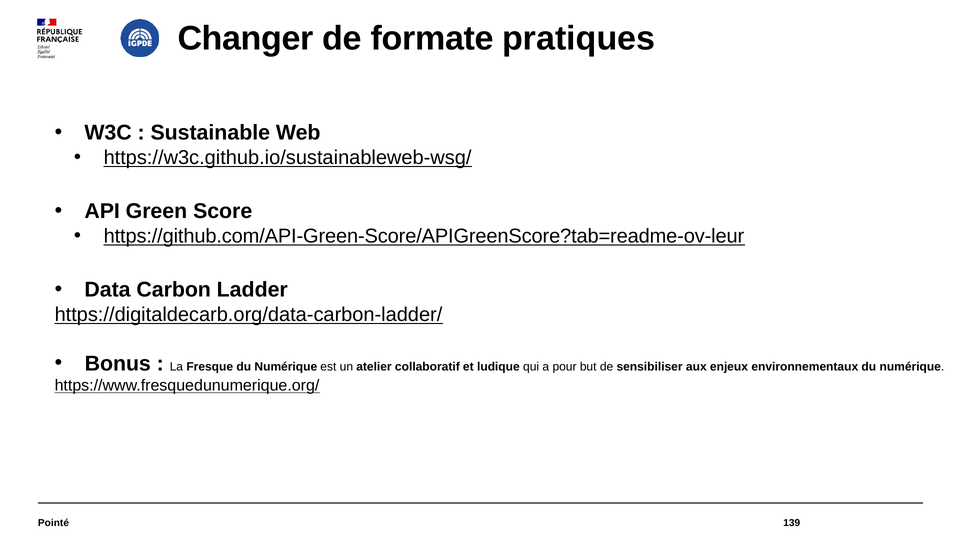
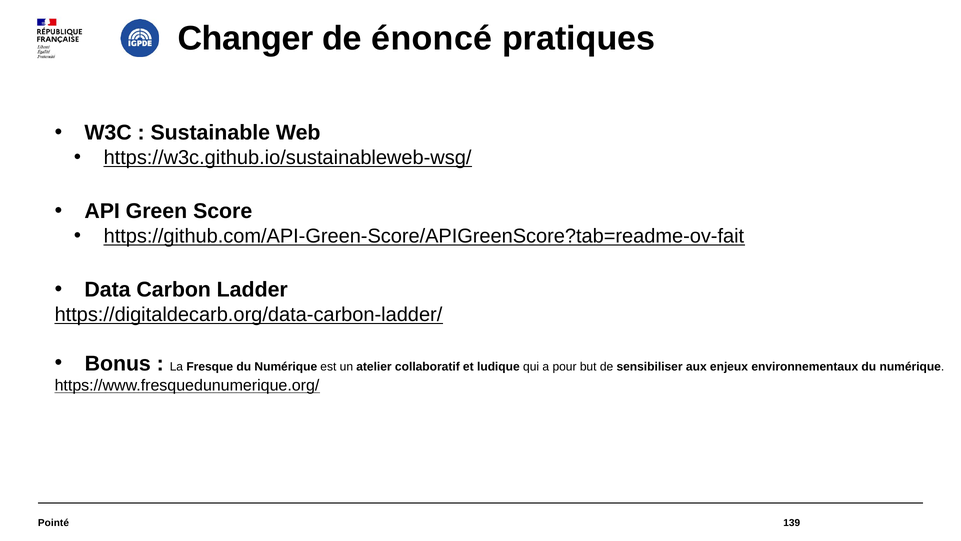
formate: formate -> énoncé (432, 39)
https://github.com/API-Green-Score/APIGreenScore?tab=readme-ov-leur: https://github.com/API-Green-Score/APIGreenScore?tab=readme-ov-leur -> https://github.com/API-Green-Score/APIGreenScore?tab=readme-ov-fait (424, 236)
